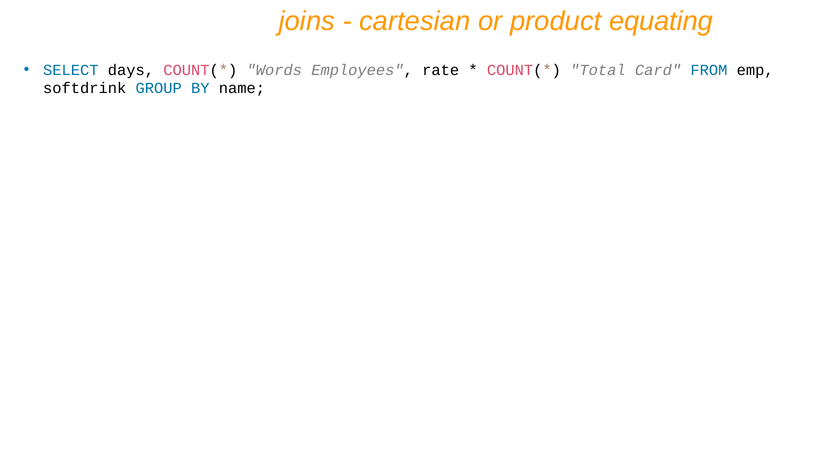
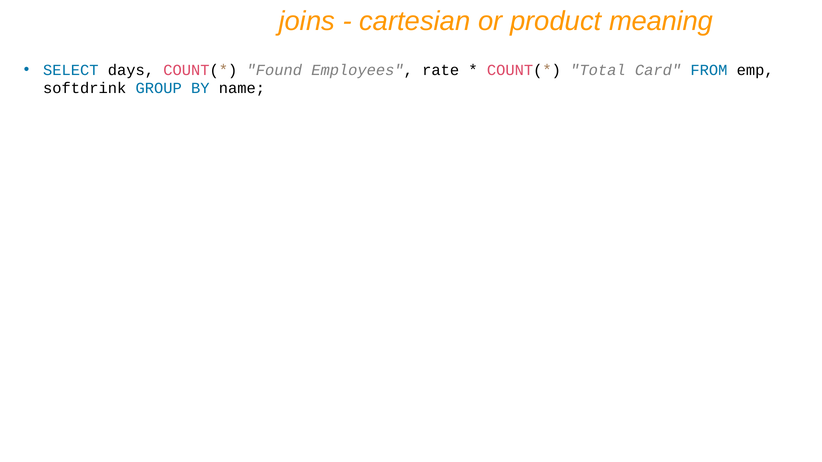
equating: equating -> meaning (661, 21)
Words: Words -> Found (274, 70)
